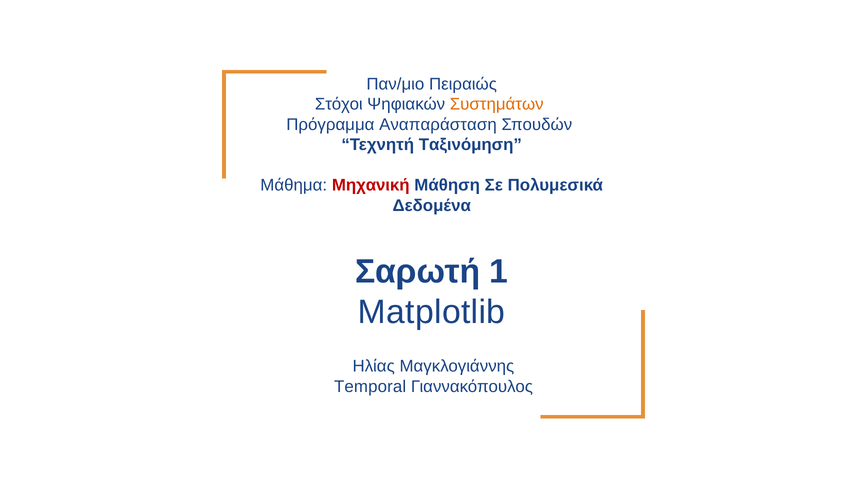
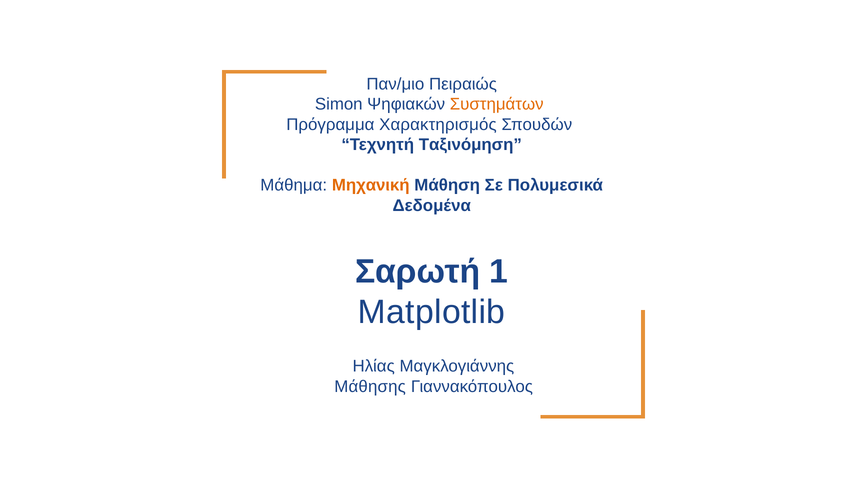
Στόχοι: Στόχοι -> Simon (339, 104)
Αναπαράσταση: Αναπαράσταση -> Χαρακτηρισμός (438, 124)
Μηχανική colour: red -> orange (371, 185)
Temporal: Temporal -> Μάθησης (370, 386)
